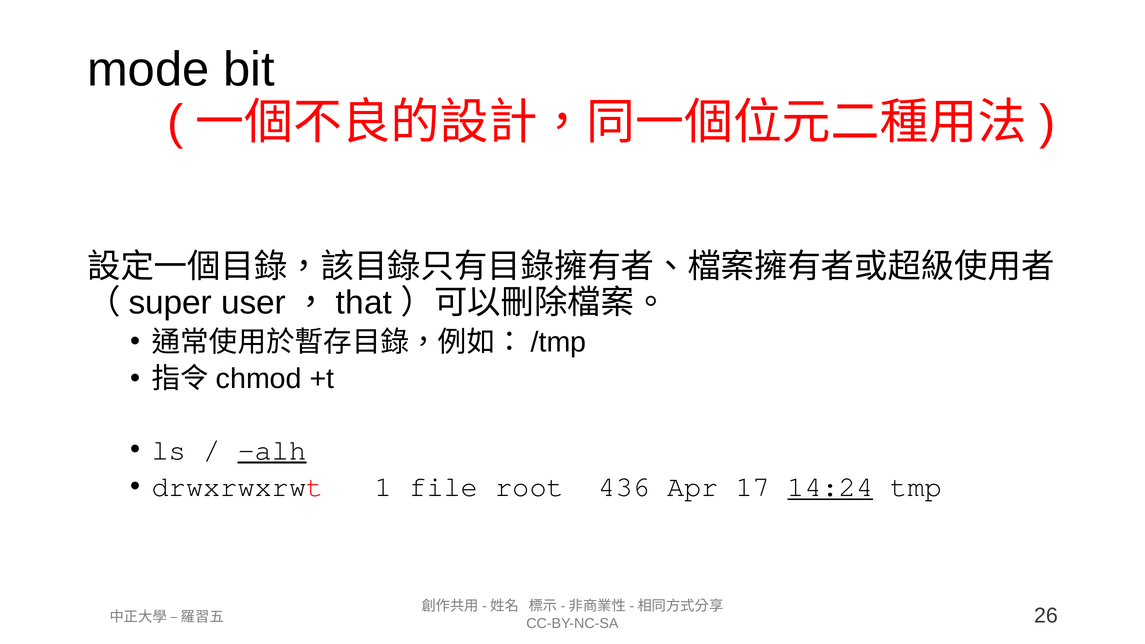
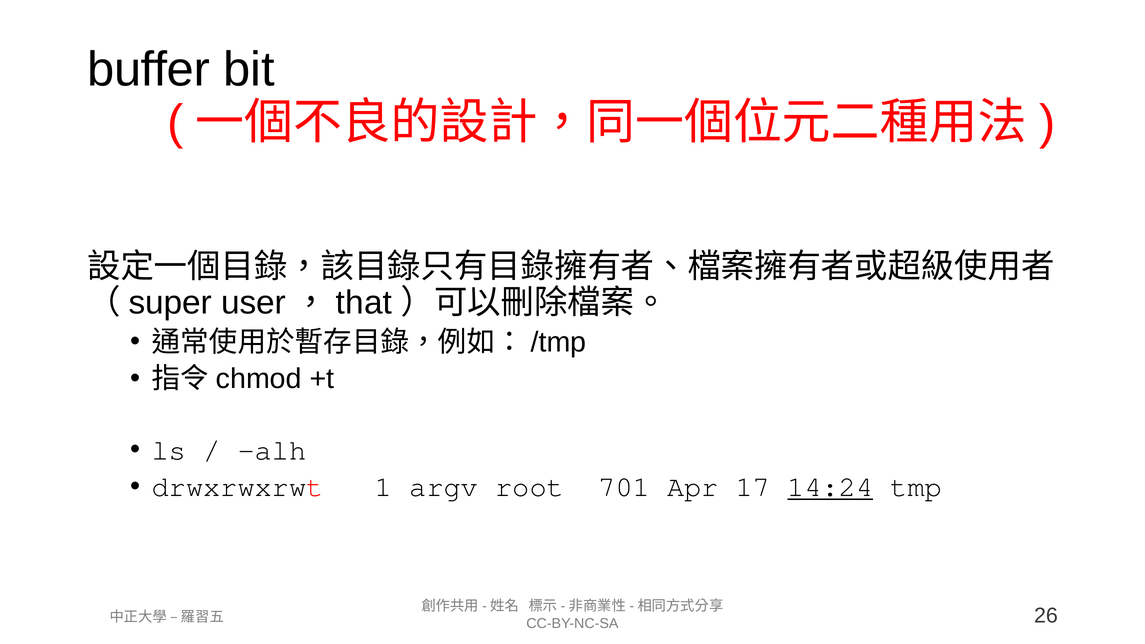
mode: mode -> buffer (149, 70)
alh underline: present -> none (272, 450)
file: file -> argv (444, 487)
436: 436 -> 701 (624, 487)
